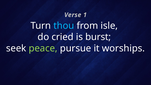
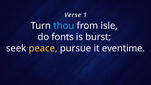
cried: cried -> fonts (63, 37)
peace colour: light green -> yellow (43, 48)
worships: worships -> eventime (123, 48)
